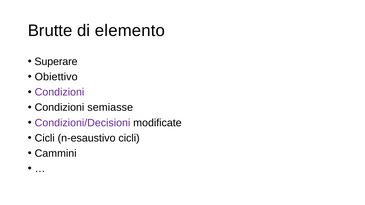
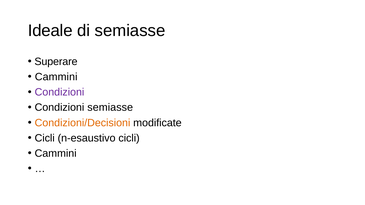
Brutte: Brutte -> Ideale (50, 31)
di elemento: elemento -> semiasse (130, 31)
Obiettivo: Obiettivo -> Cammini (56, 77)
Condizioni/Decisioni colour: purple -> orange (82, 123)
